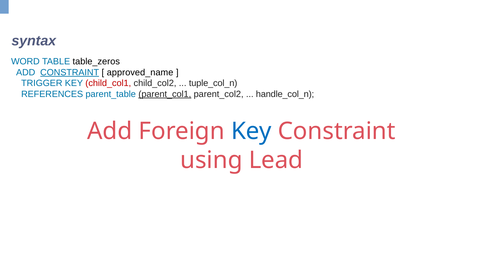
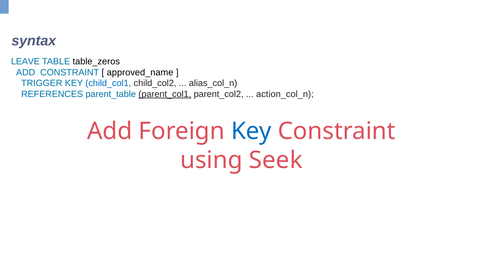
WORD: WORD -> LEAVE (25, 61)
CONSTRAINT underline: present -> none (70, 72)
child_col1 colour: red -> blue (108, 83)
tuple_col_n: tuple_col_n -> alias_col_n (213, 83)
handle_col_n: handle_col_n -> action_col_n (285, 94)
Lead: Lead -> Seek (276, 160)
